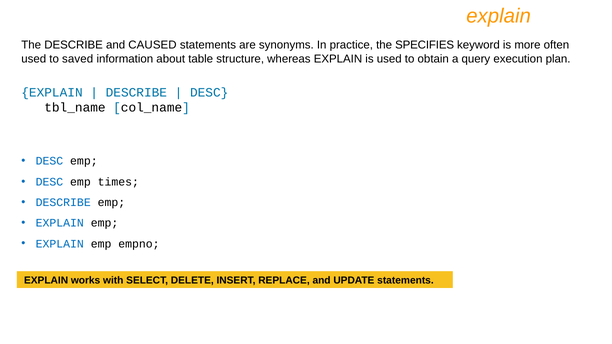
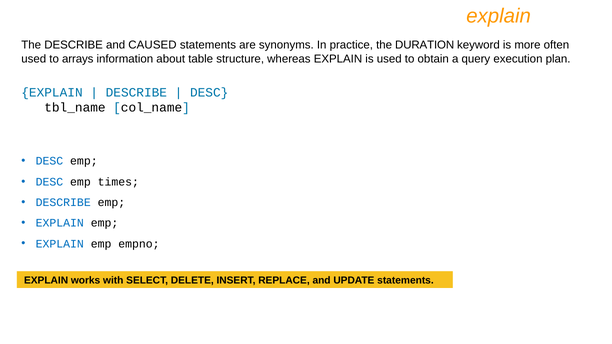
SPECIFIES: SPECIFIES -> DURATION (425, 45)
saved: saved -> arrays (78, 59)
